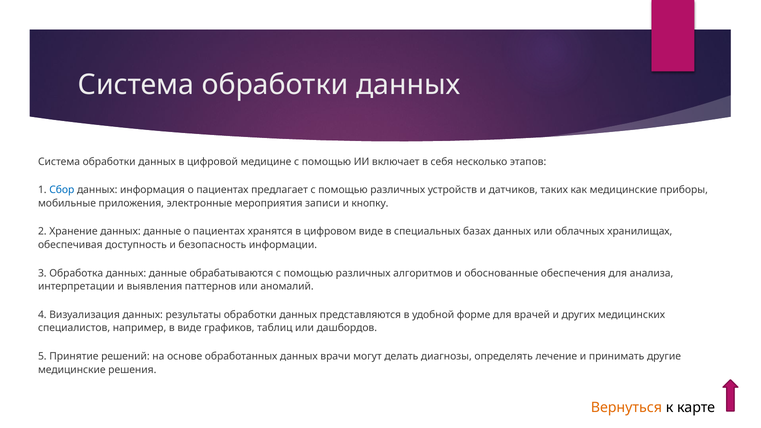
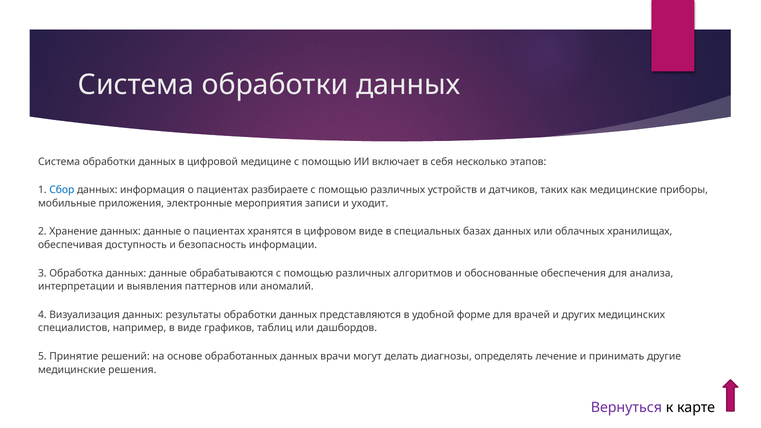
предлагает: предлагает -> разбираете (280, 190)
кнопку: кнопку -> уходит (370, 203)
Вернуться colour: orange -> purple (626, 408)
